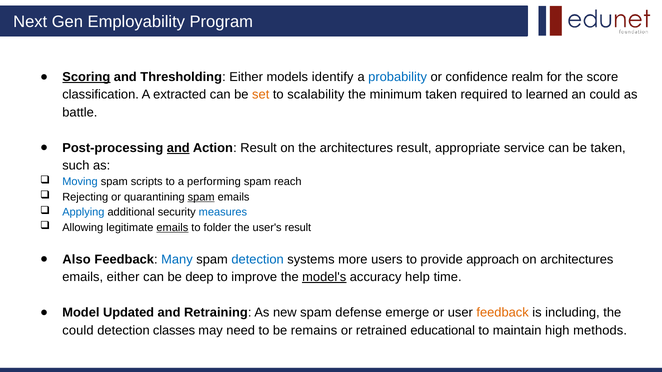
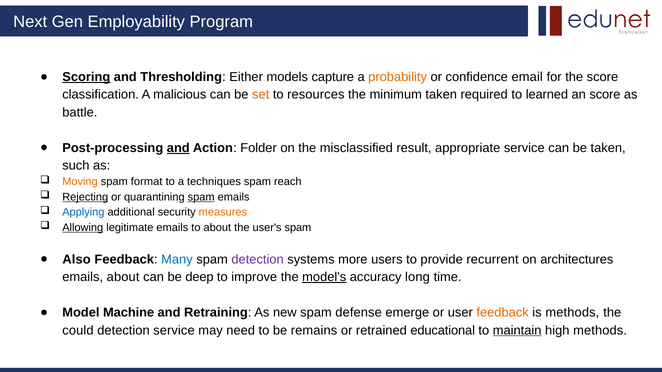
identify: identify -> capture (333, 77)
probability colour: blue -> orange (398, 77)
realm: realm -> email (527, 77)
extracted: extracted -> malicious (180, 95)
scalability: scalability -> resources (316, 95)
an could: could -> score (605, 95)
Action Result: Result -> Folder (259, 148)
the architectures: architectures -> misclassified (356, 148)
Moving colour: blue -> orange (80, 182)
scripts: scripts -> format (147, 182)
performing: performing -> techniques (214, 182)
Rejecting underline: none -> present (85, 197)
measures colour: blue -> orange (223, 212)
Allowing underline: none -> present (83, 228)
emails underline: present -> none (172, 228)
to folder: folder -> about (217, 228)
user's result: result -> spam (298, 228)
detection colour: blue -> purple (258, 260)
approach: approach -> recurrent (493, 260)
emails either: either -> about (123, 277)
help: help -> long (417, 277)
Updated: Updated -> Machine (129, 313)
is including: including -> methods (572, 313)
detection classes: classes -> service (174, 331)
maintain underline: none -> present (517, 331)
